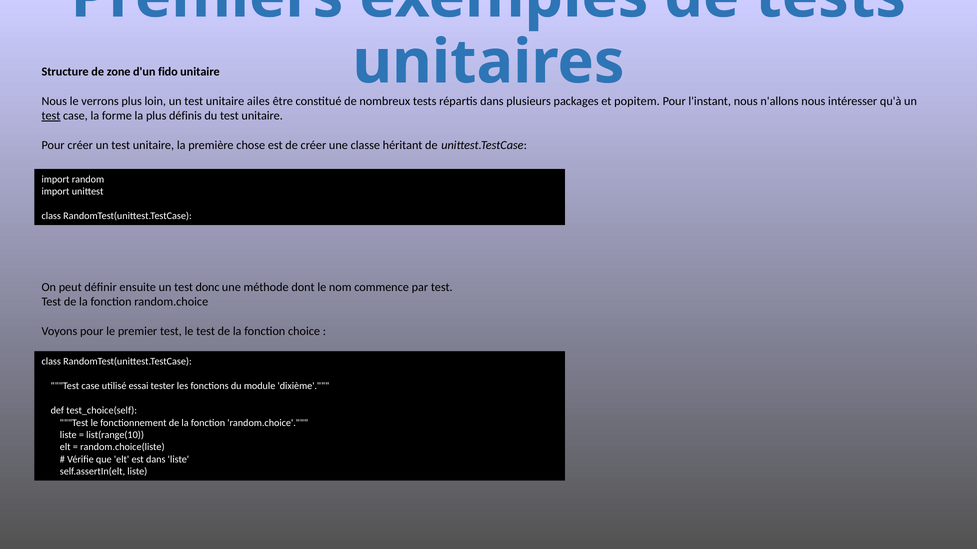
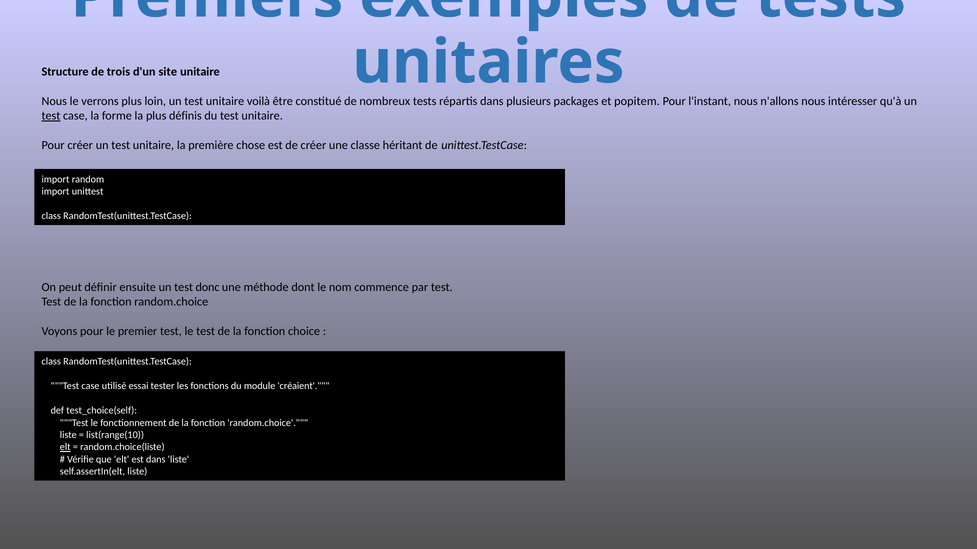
zone: zone -> trois (118, 72)
fido: fido -> site (168, 72)
ailes: ailes -> voilà (258, 101)
dixième: dixième -> créaient (303, 386)
elt underline: none -> present (65, 448)
